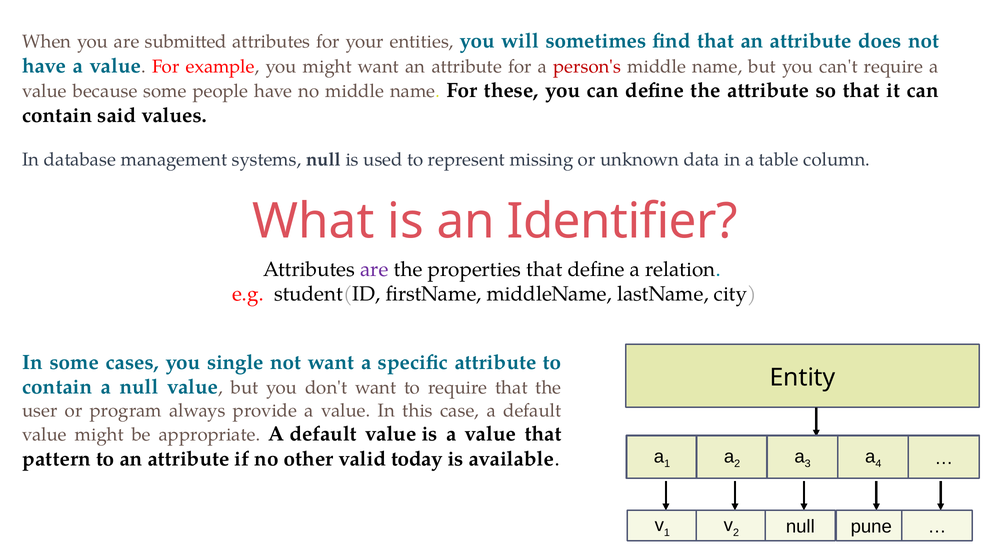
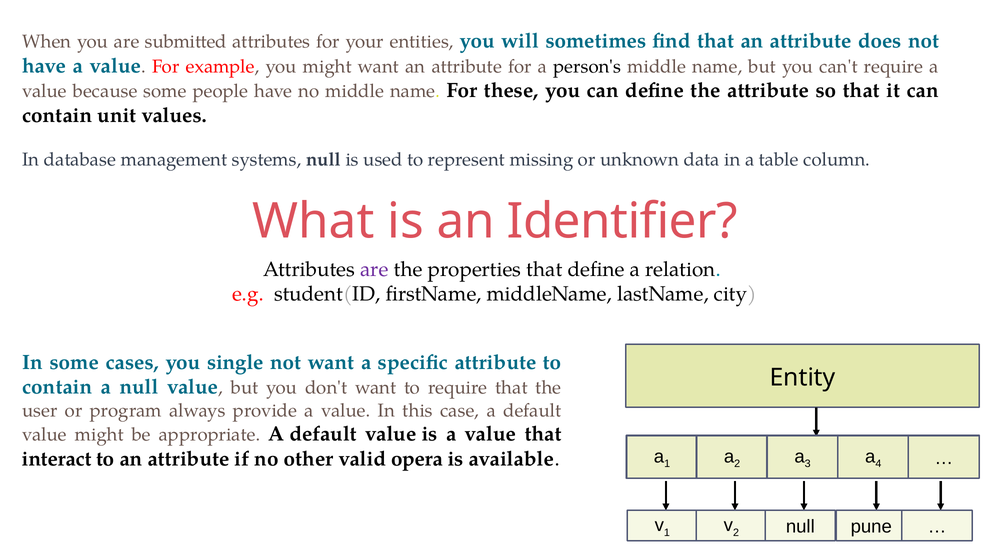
person's colour: red -> black (587, 67)
said: said -> unit (117, 115)
pattern: pattern -> interact (57, 459)
today: today -> opera (417, 459)
